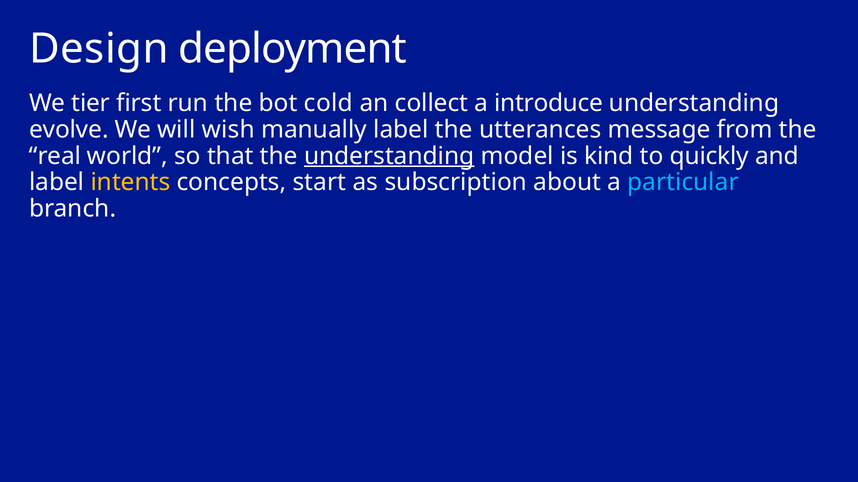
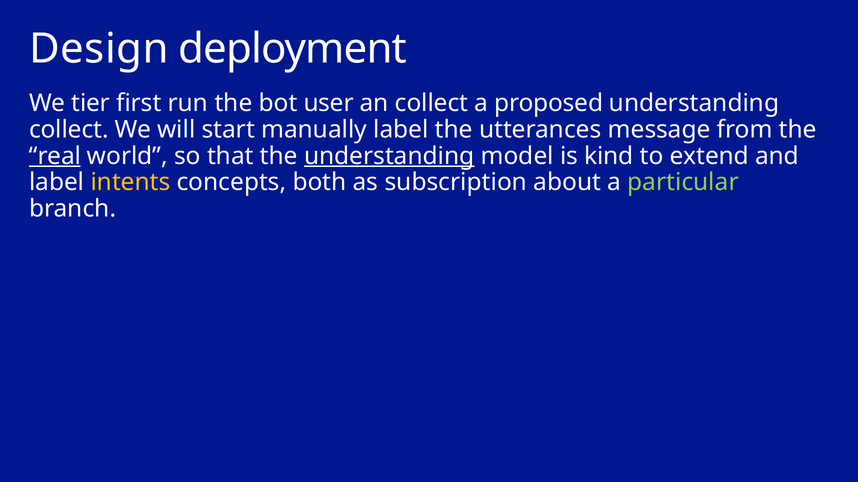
cold: cold -> user (329, 103)
introduce: introduce -> proposed (549, 103)
evolve: evolve -> collect (69, 130)
wish: wish -> start (228, 130)
real underline: none -> present (55, 156)
quickly: quickly -> extend (709, 156)
start: start -> both (319, 183)
particular colour: light blue -> light green (683, 183)
